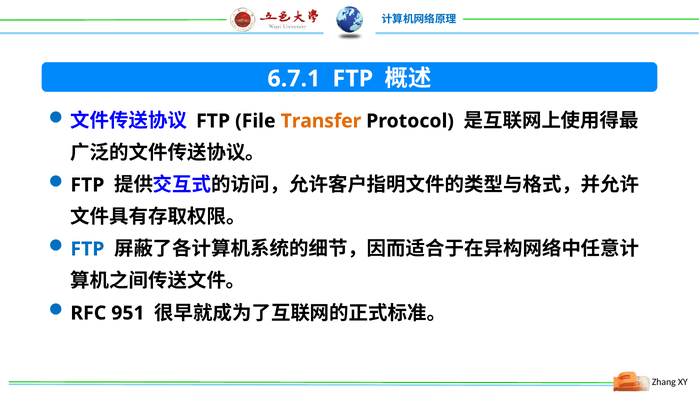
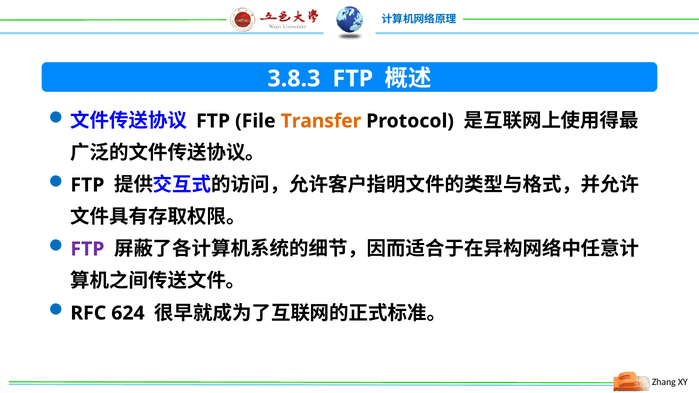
6.7.1: 6.7.1 -> 3.8.3 (294, 79)
FTP colour: blue -> purple (87, 249)
951: 951 -> 624 (128, 313)
